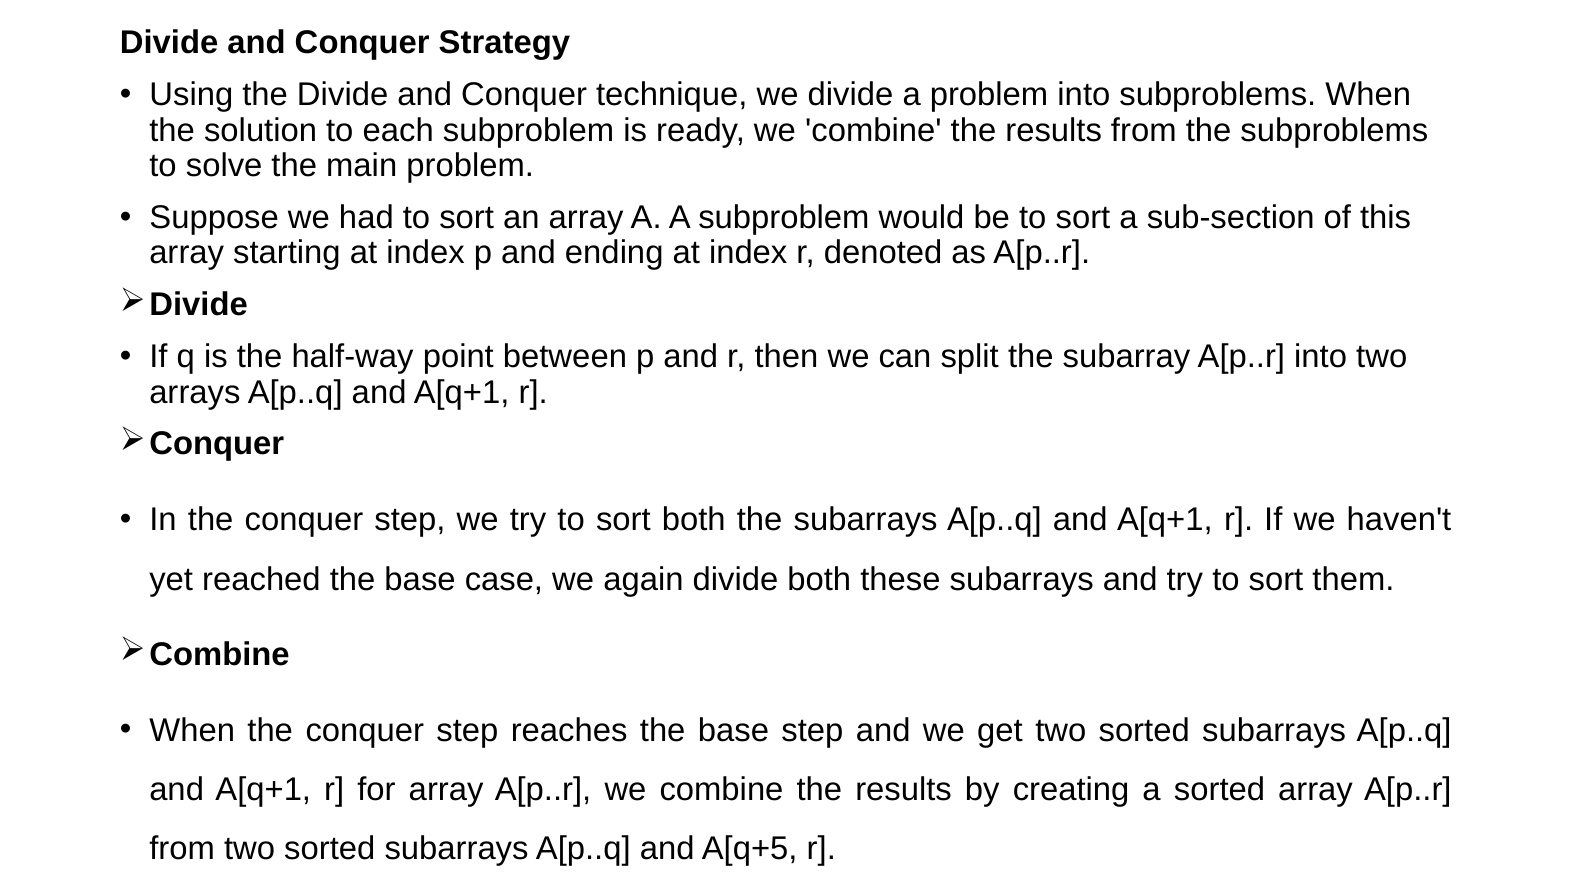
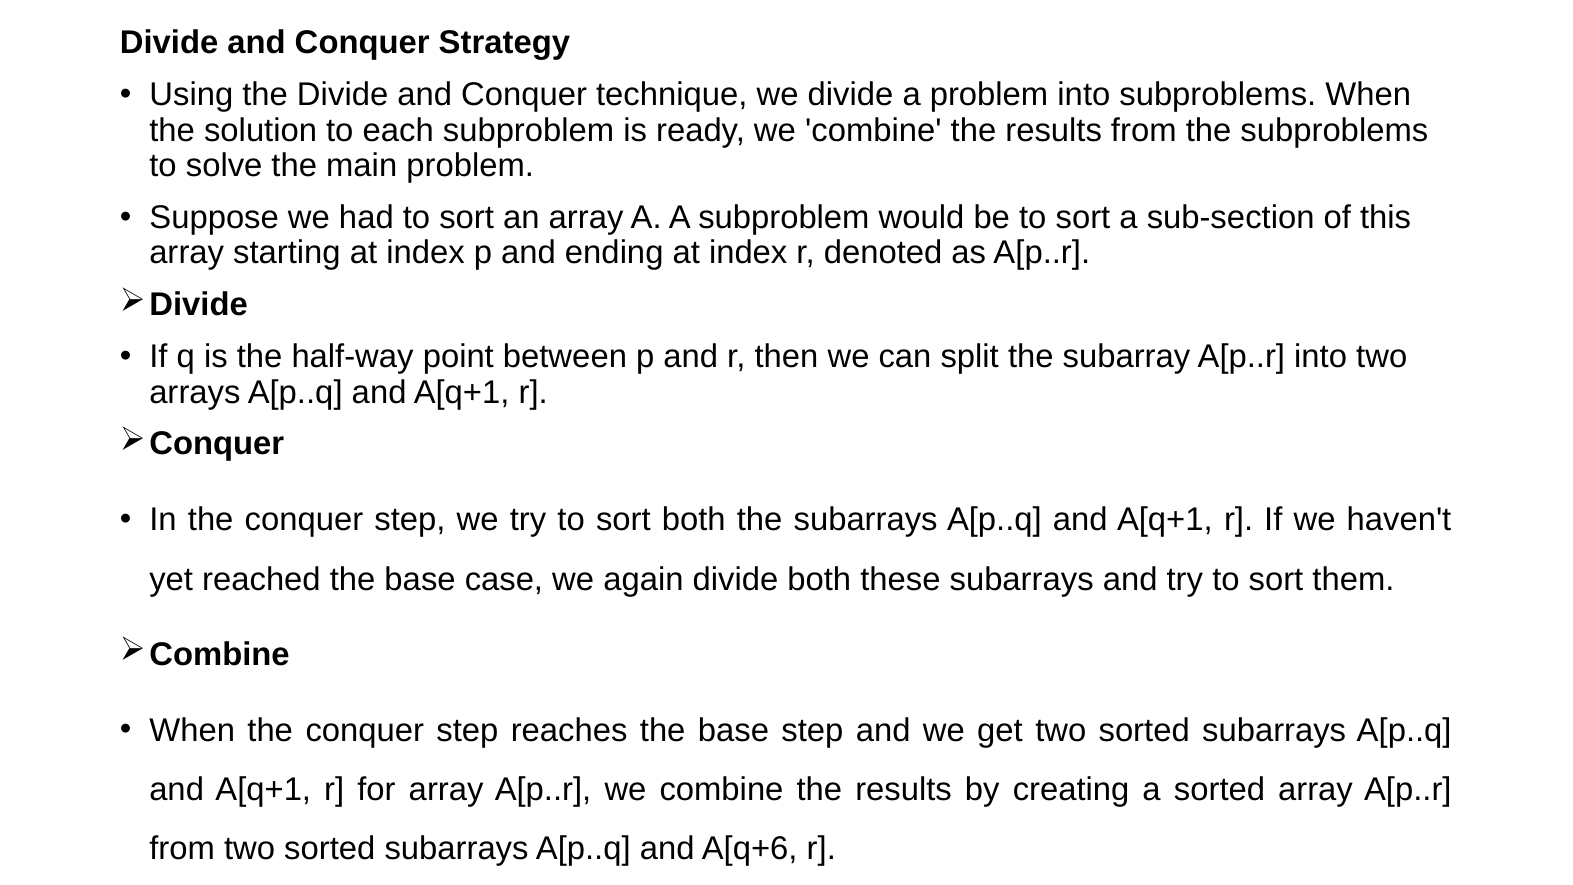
A[q+5: A[q+5 -> A[q+6 (750, 848)
